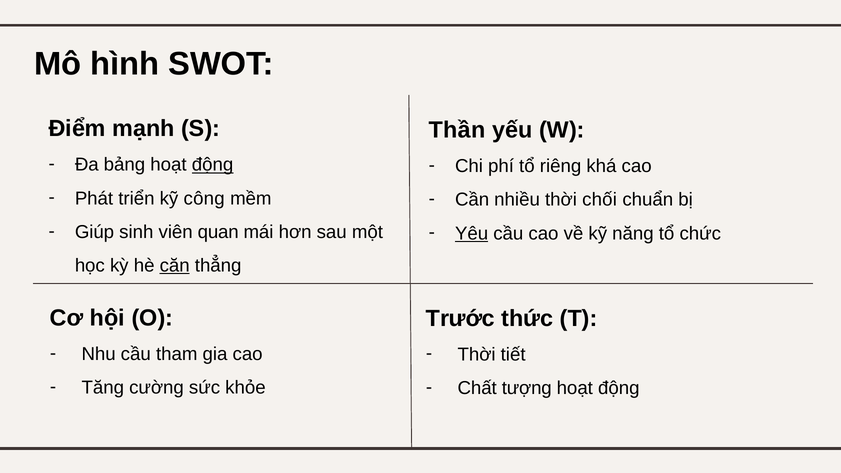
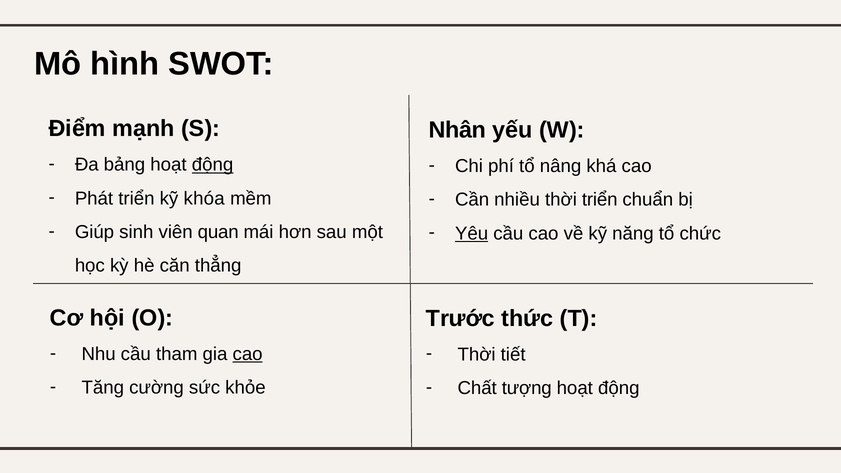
Thần: Thần -> Nhân (457, 130)
riêng: riêng -> nâng (561, 166)
công: công -> khóa (204, 198)
thời chối: chối -> triển (600, 200)
căn underline: present -> none (175, 266)
cao underline: none -> present (248, 354)
